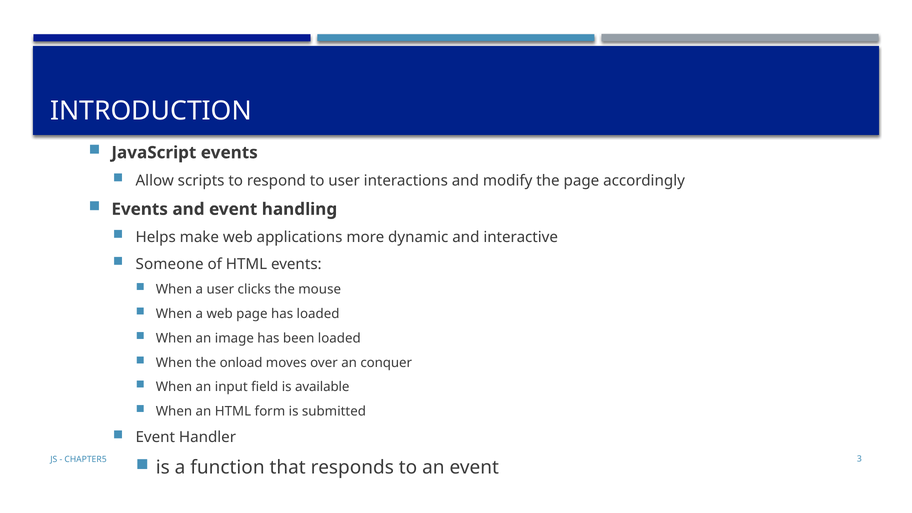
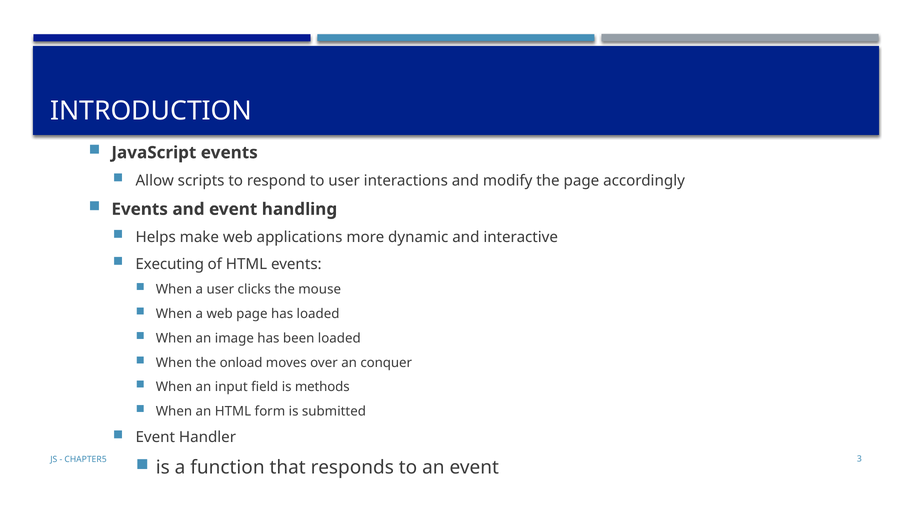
Someone: Someone -> Executing (170, 264)
available: available -> methods (322, 387)
